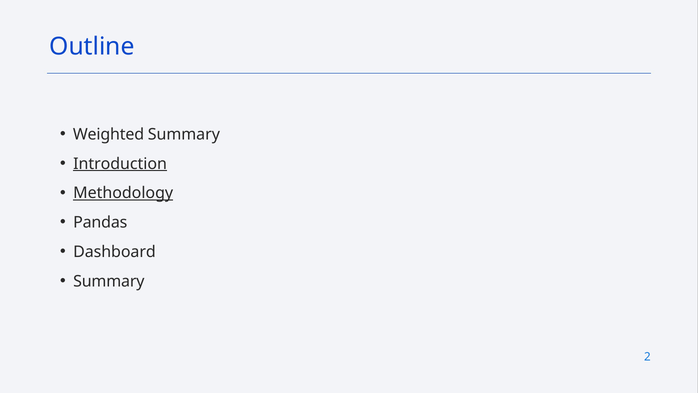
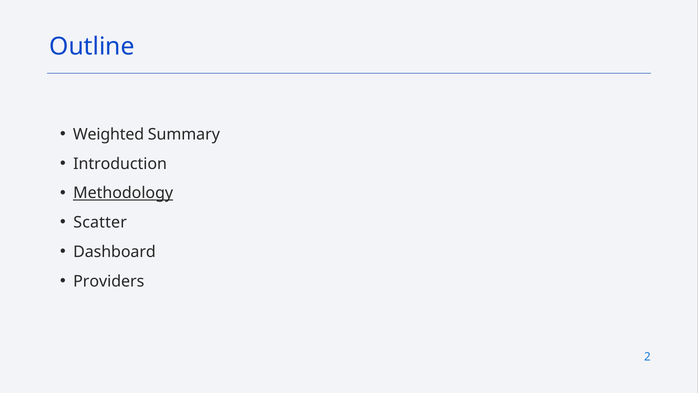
Introduction underline: present -> none (120, 164)
Pandas: Pandas -> Scatter (100, 222)
Summary: Summary -> Providers (109, 281)
